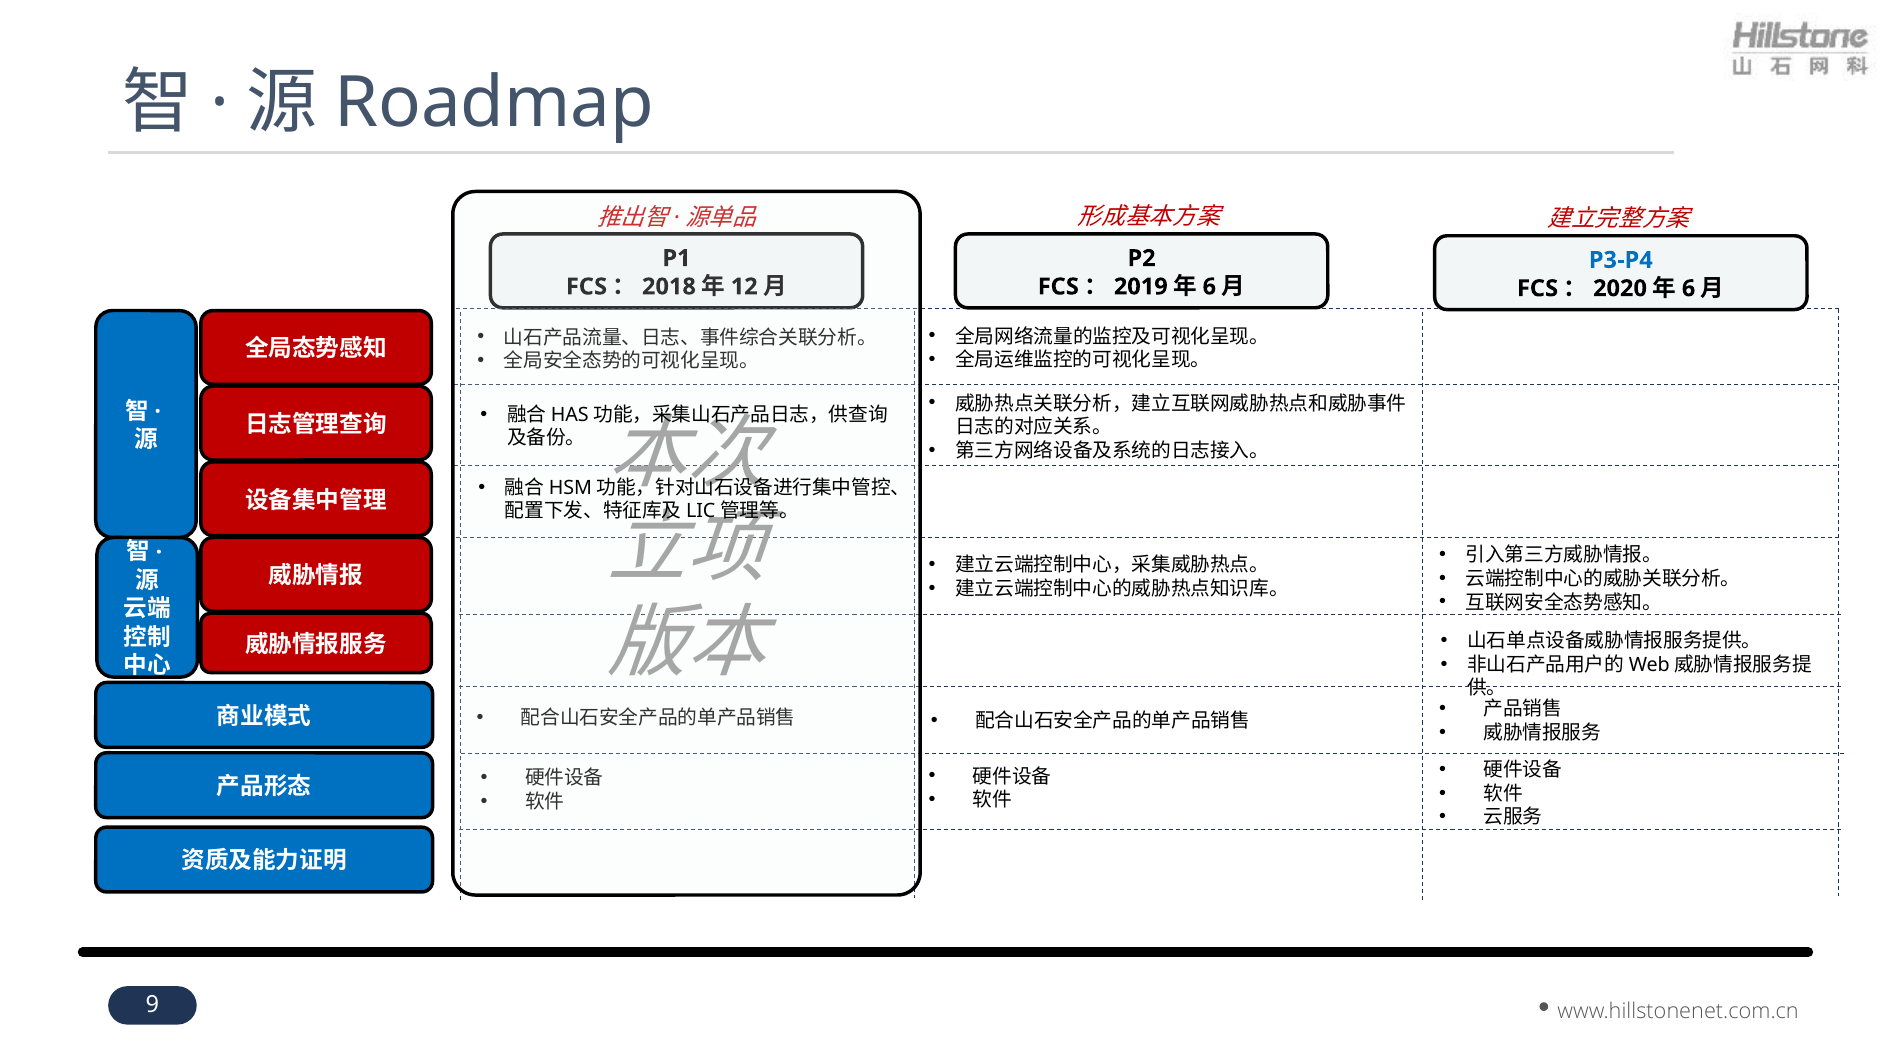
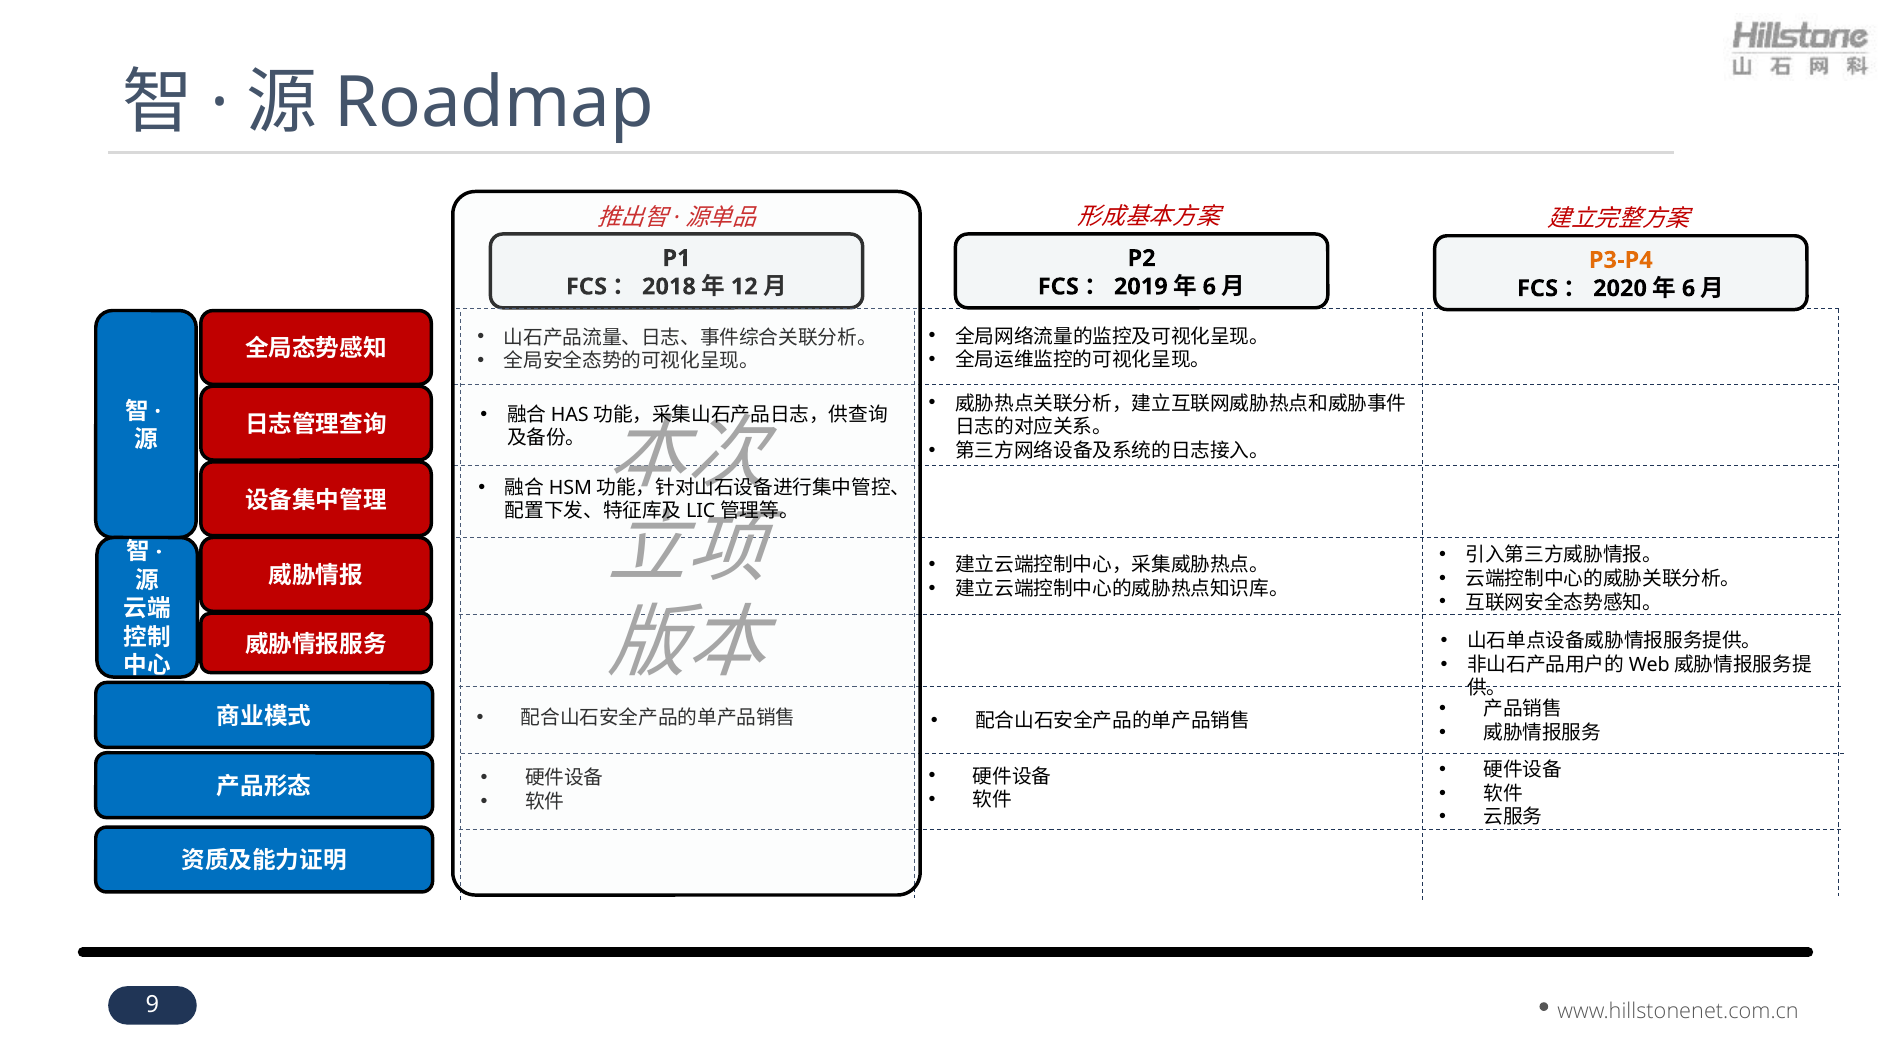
P3-P4 colour: blue -> orange (1621, 260)
